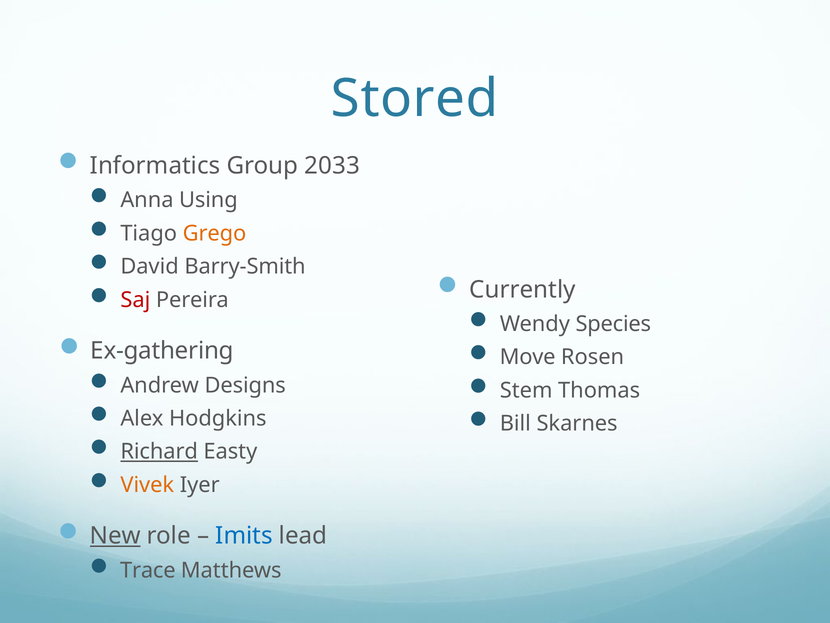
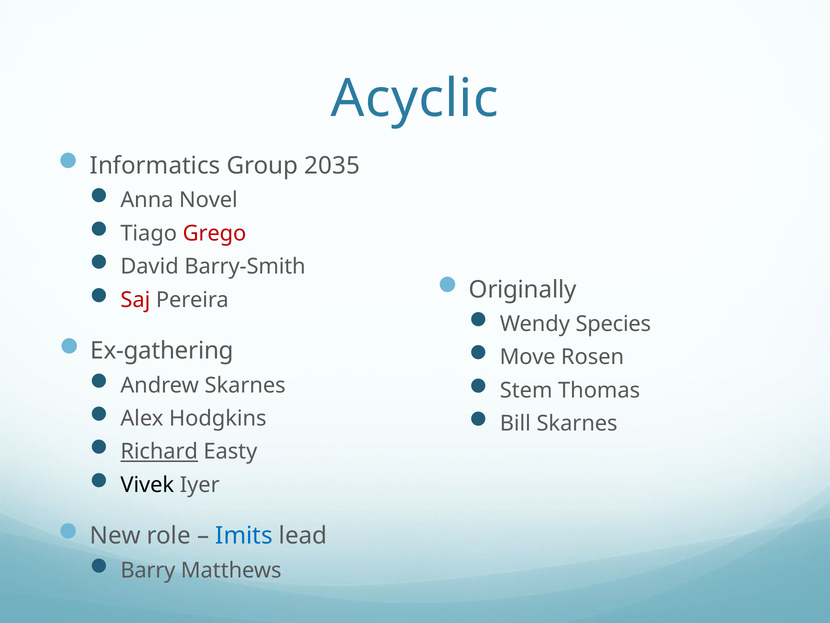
Stored: Stored -> Acyclic (415, 99)
2033: 2033 -> 2035 (332, 166)
Using: Using -> Novel (208, 200)
Grego colour: orange -> red (214, 233)
Currently: Currently -> Originally (523, 289)
Andrew Designs: Designs -> Skarnes (245, 385)
Vivek colour: orange -> black (147, 485)
New underline: present -> none (115, 535)
Trace: Trace -> Barry (148, 570)
